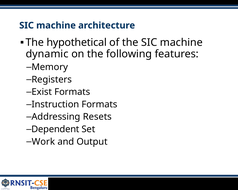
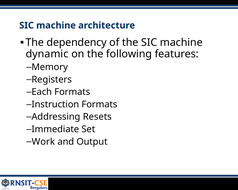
hypothetical: hypothetical -> dependency (77, 43)
Exist: Exist -> Each (42, 92)
Dependent: Dependent -> Immediate (55, 129)
